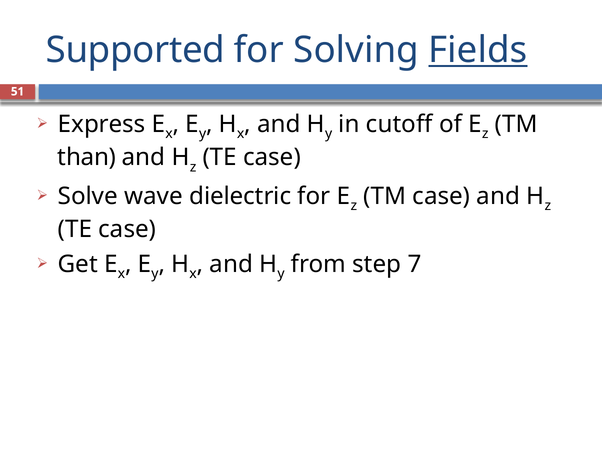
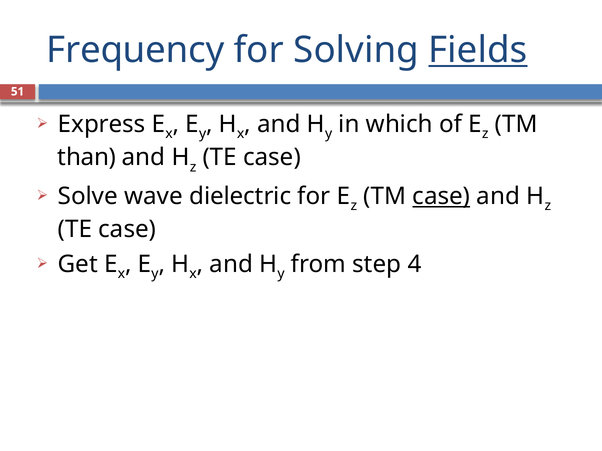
Supported: Supported -> Frequency (135, 50)
cutoff: cutoff -> which (399, 125)
case underline: none -> present (441, 197)
7: 7 -> 4 (415, 265)
